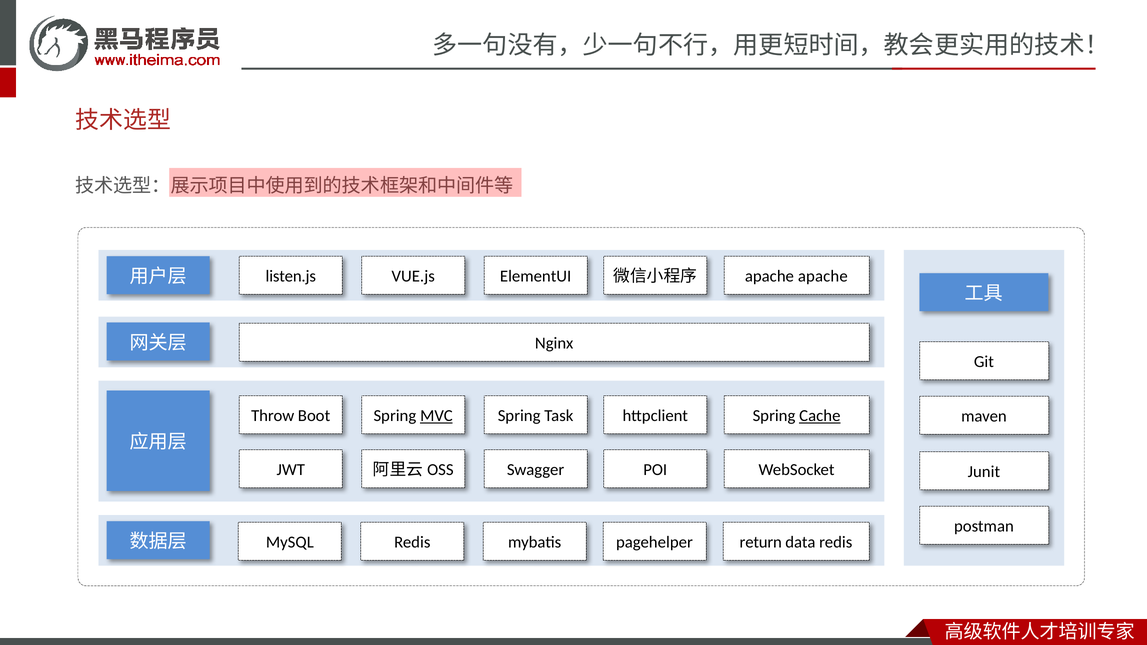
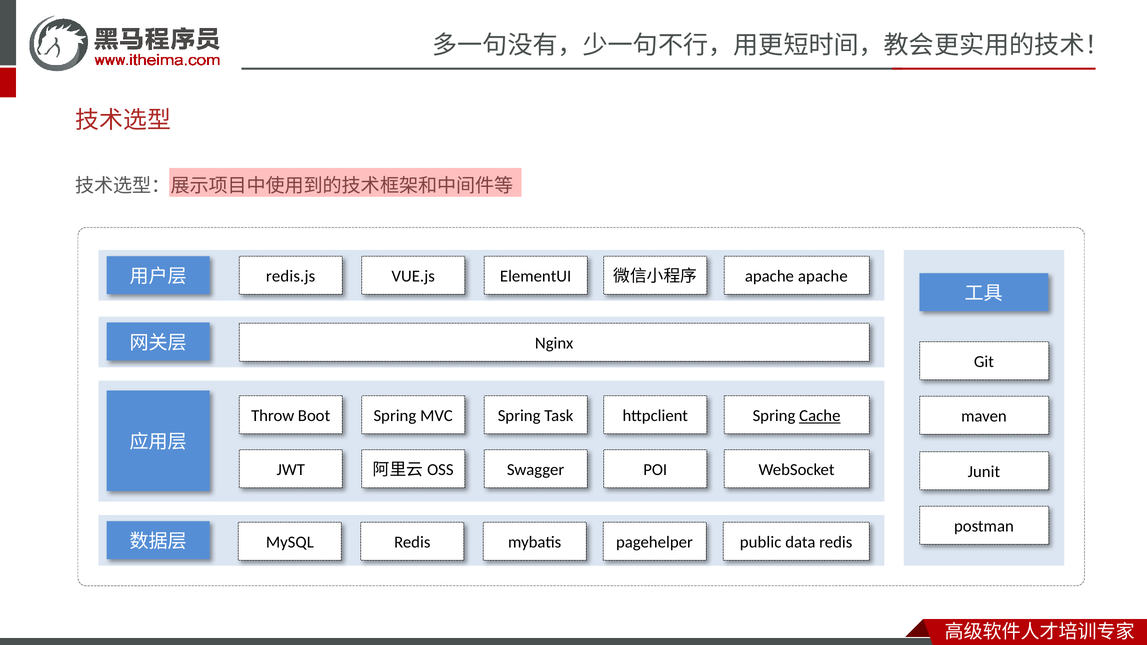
listen.js: listen.js -> redis.js (291, 276)
MVC underline: present -> none (436, 416)
return: return -> public (761, 543)
